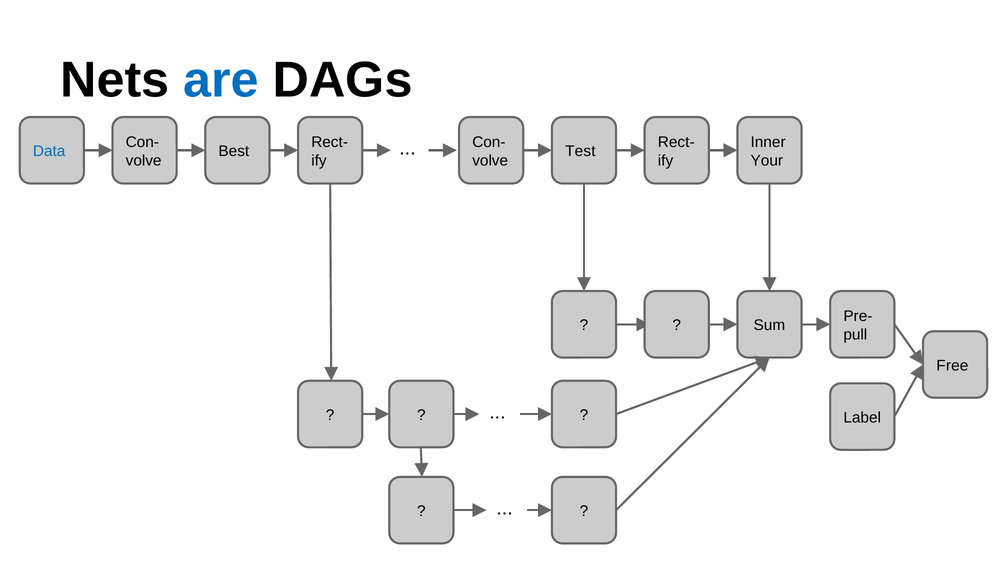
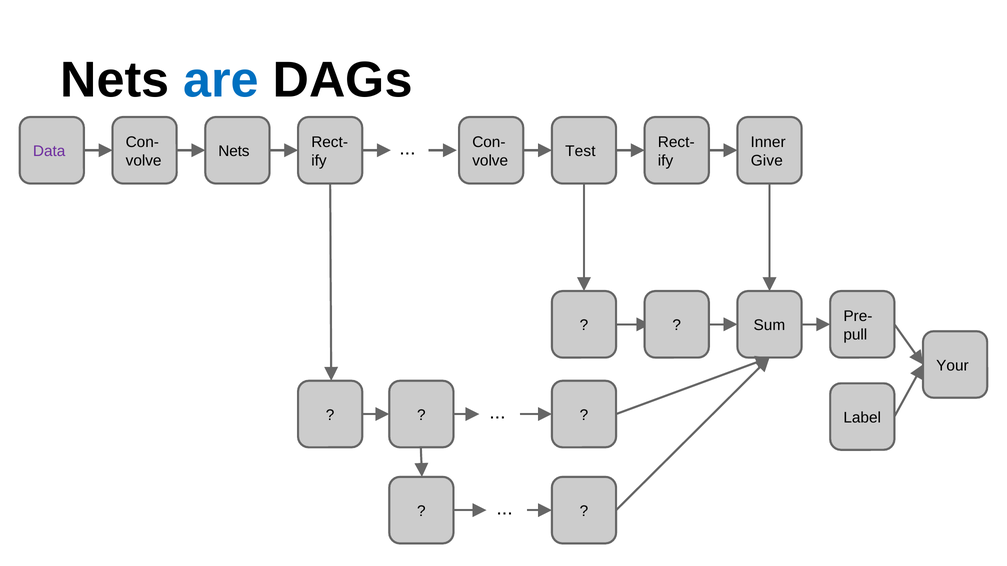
Data colour: blue -> purple (49, 151)
Best: Best -> Nets (234, 151)
Your: Your -> Give (767, 161)
Free: Free -> Your (952, 366)
